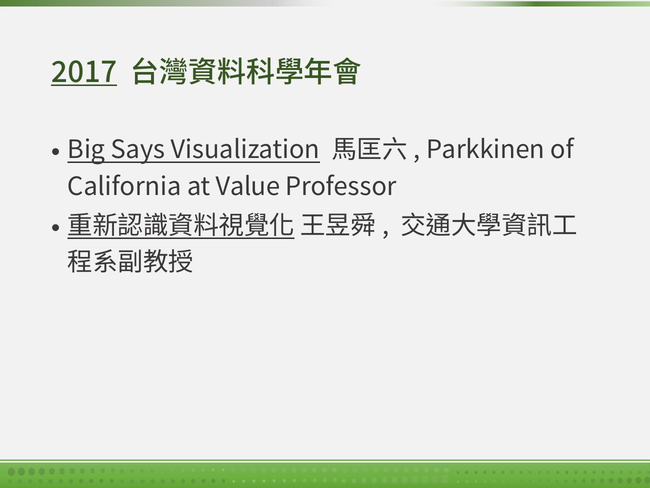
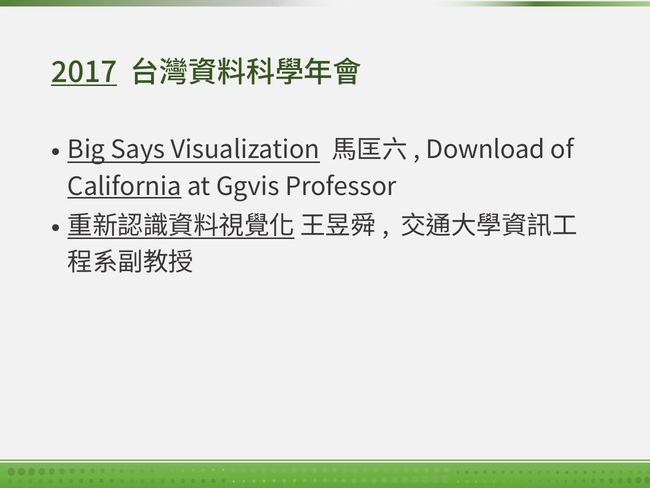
Parkkinen: Parkkinen -> Download (486, 150)
California underline: none -> present (124, 186)
Value: Value -> Ggvis (248, 186)
